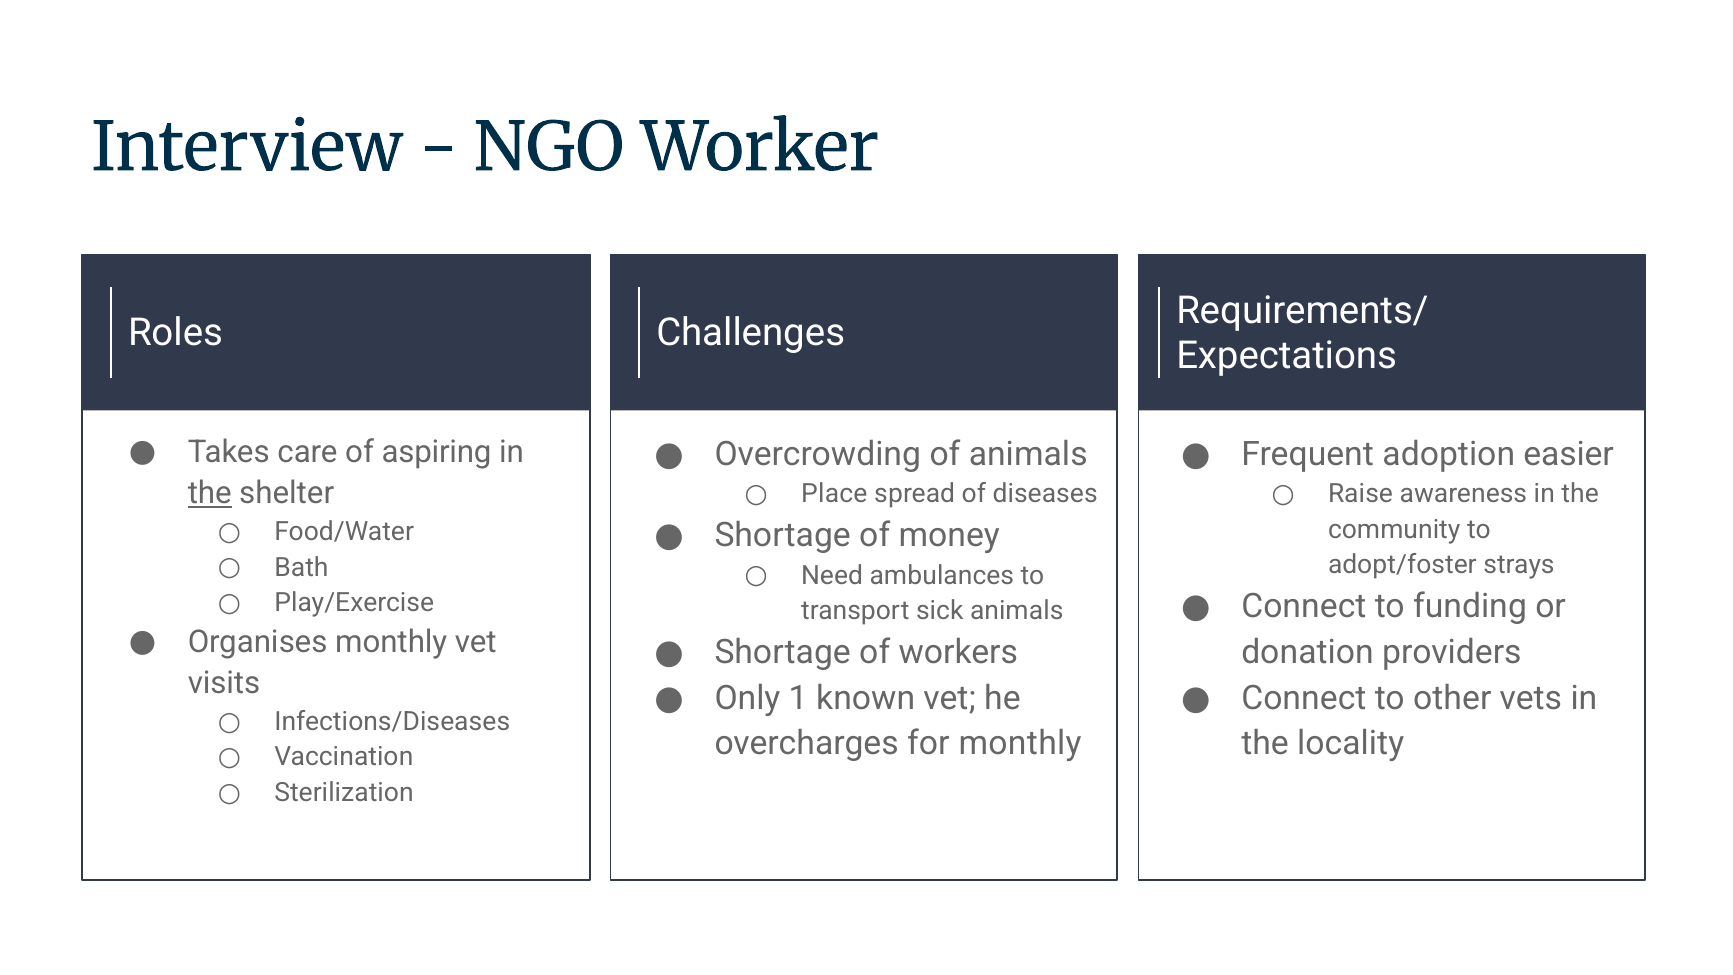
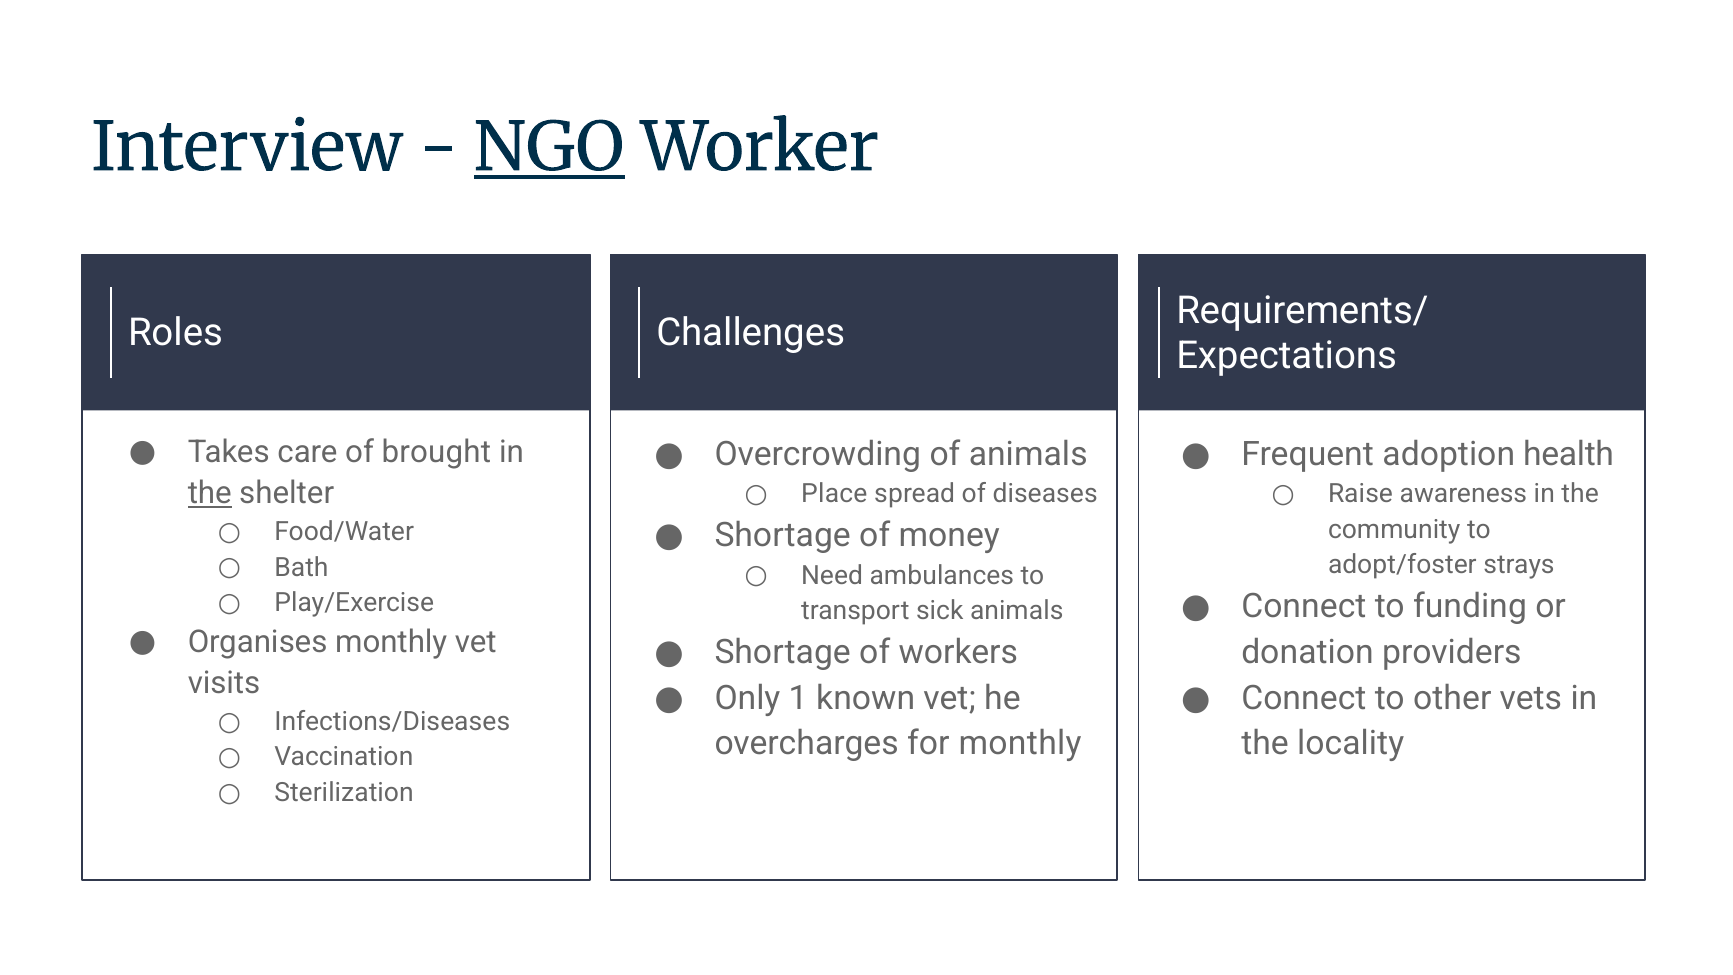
NGO underline: none -> present (549, 148)
aspiring: aspiring -> brought (436, 452)
easier: easier -> health (1569, 454)
